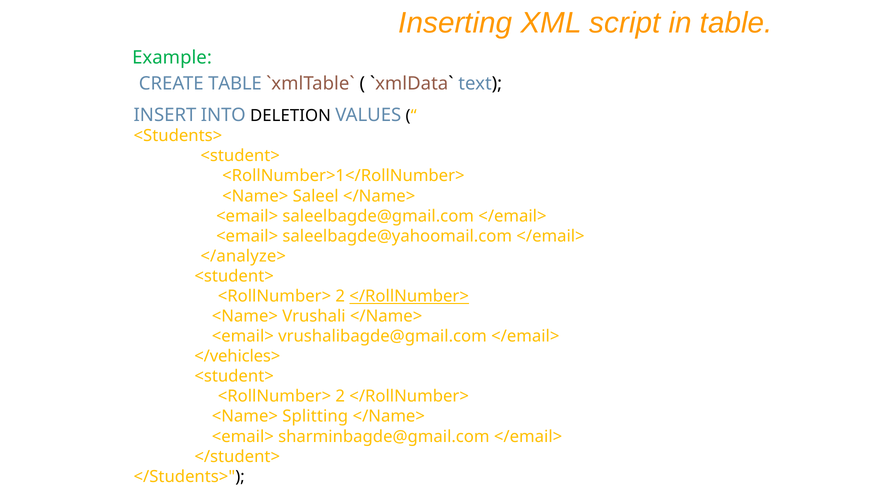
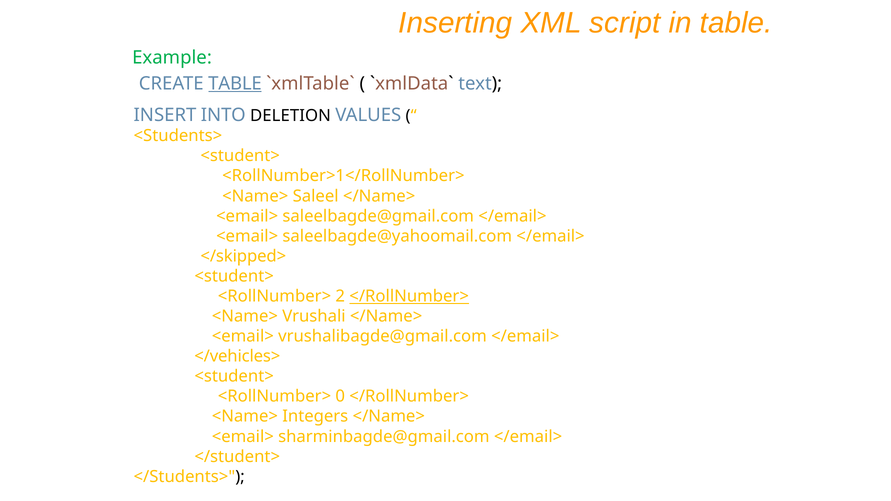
TABLE underline: none -> present (235, 84)
</analyze>: </analyze> -> </skipped> (243, 256)
2: 2 -> 0 (340, 397)
Splitting: Splitting -> Integers (315, 417)
